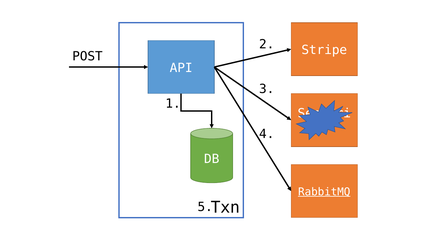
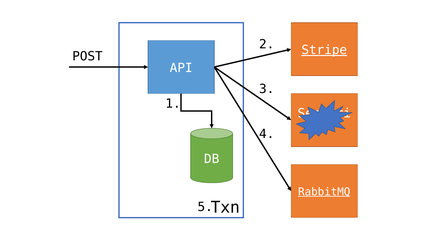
Stripe underline: none -> present (324, 50)
